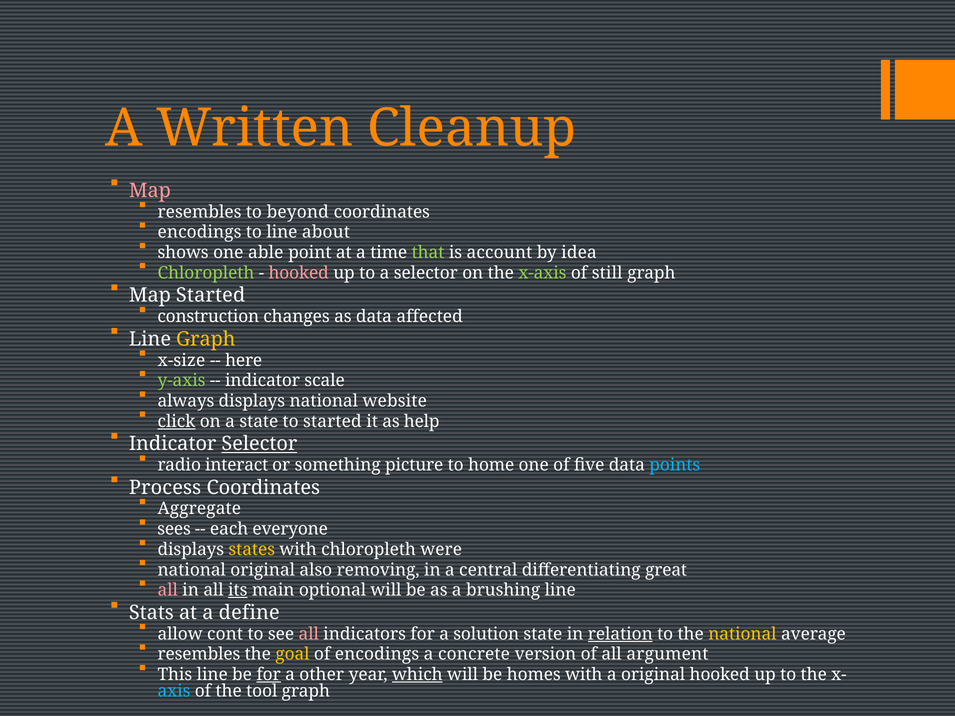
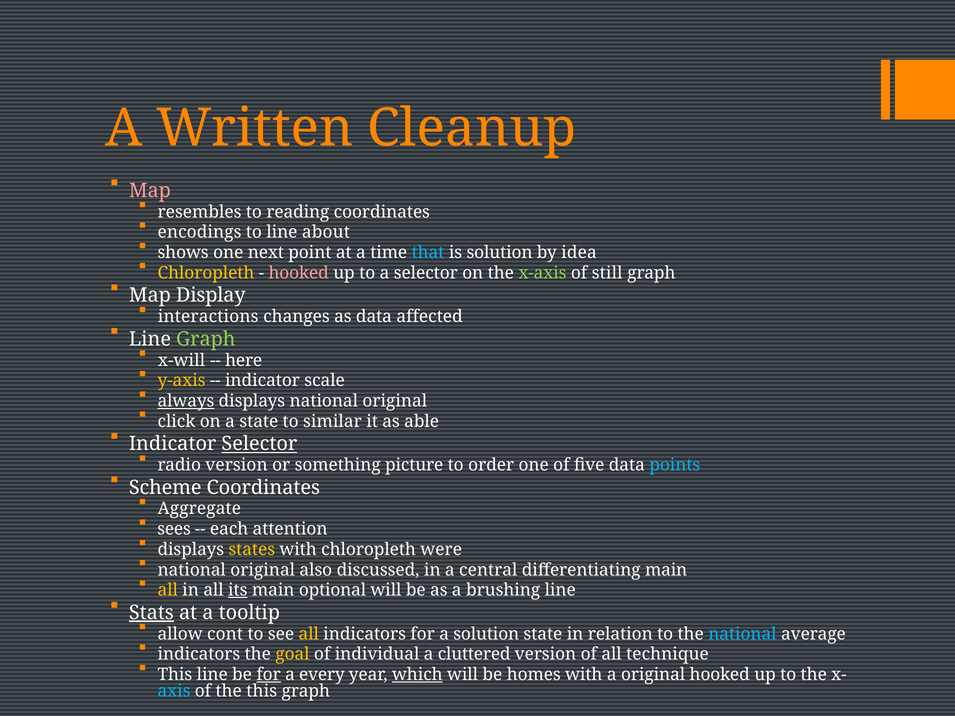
beyond: beyond -> reading (298, 212)
able: able -> next (266, 253)
that colour: light green -> light blue (428, 253)
is account: account -> solution (500, 253)
Chloropleth colour: light green -> yellow (206, 273)
Map Started: Started -> Display (211, 296)
construction: construction -> interactions (208, 317)
Graph colour: yellow -> light green (206, 339)
x-size: x-size -> x-will (182, 360)
y-axis colour: light green -> yellow (182, 381)
always underline: none -> present (186, 401)
displays national website: website -> original (395, 401)
click underline: present -> none (176, 422)
to started: started -> similar (332, 422)
help: help -> able (422, 422)
radio interact: interact -> version (237, 465)
home: home -> order (491, 465)
Process: Process -> Scheme (165, 488)
everyone: everyone -> attention (290, 529)
removing: removing -> discussed (378, 570)
differentiating great: great -> main (666, 570)
all colour: pink -> yellow (168, 590)
Stats underline: none -> present (151, 613)
define: define -> tooltip (249, 613)
all colour: pink -> yellow (309, 634)
relation underline: present -> none (620, 634)
national colour: yellow -> light blue (742, 634)
resembles: resembles -> indicators (199, 655)
of encodings: encodings -> individual (377, 655)
concrete: concrete -> cluttered (474, 655)
argument: argument -> technique (668, 655)
other: other -> every (322, 675)
the tool: tool -> this (262, 691)
